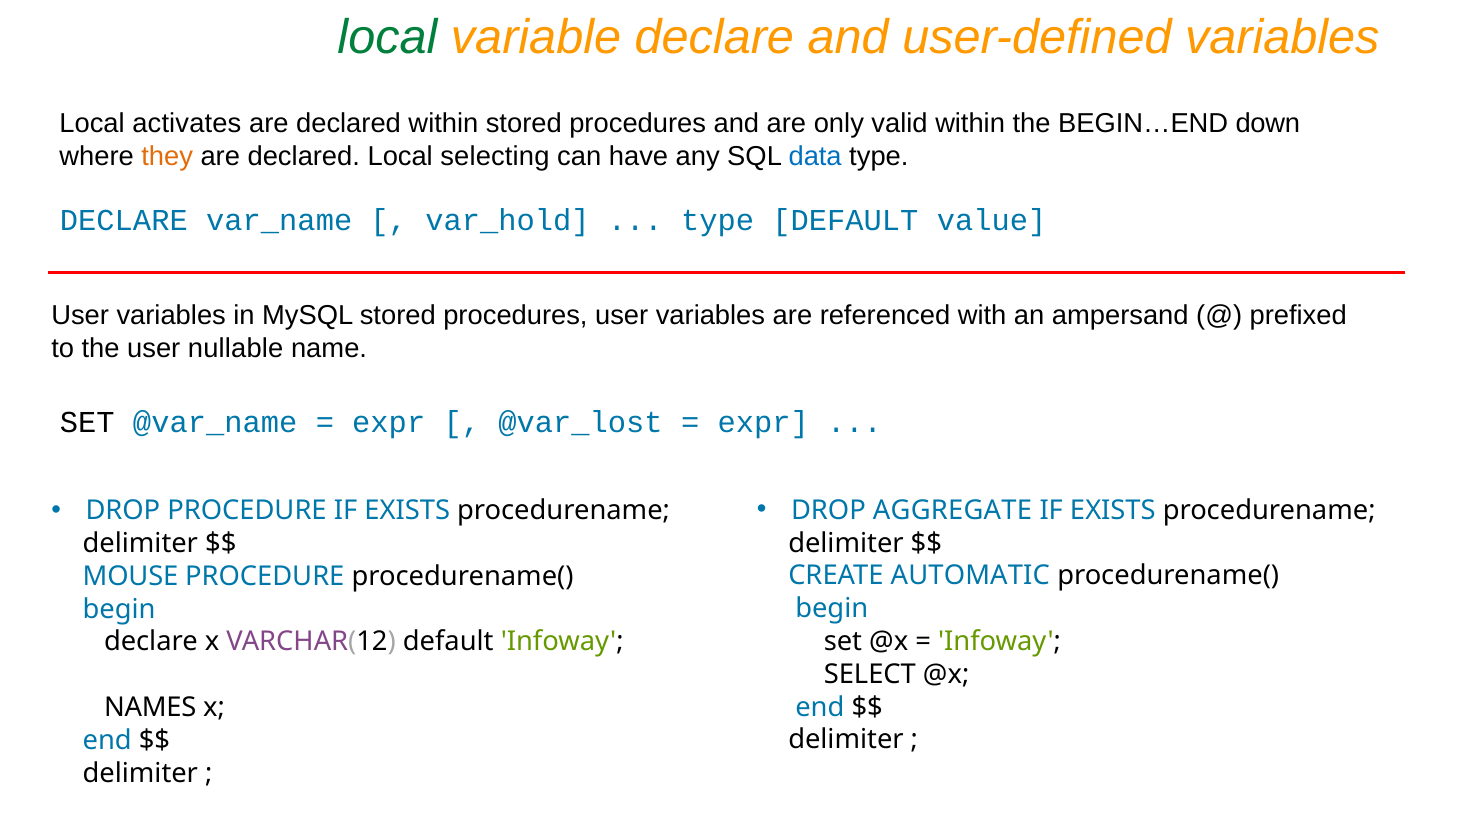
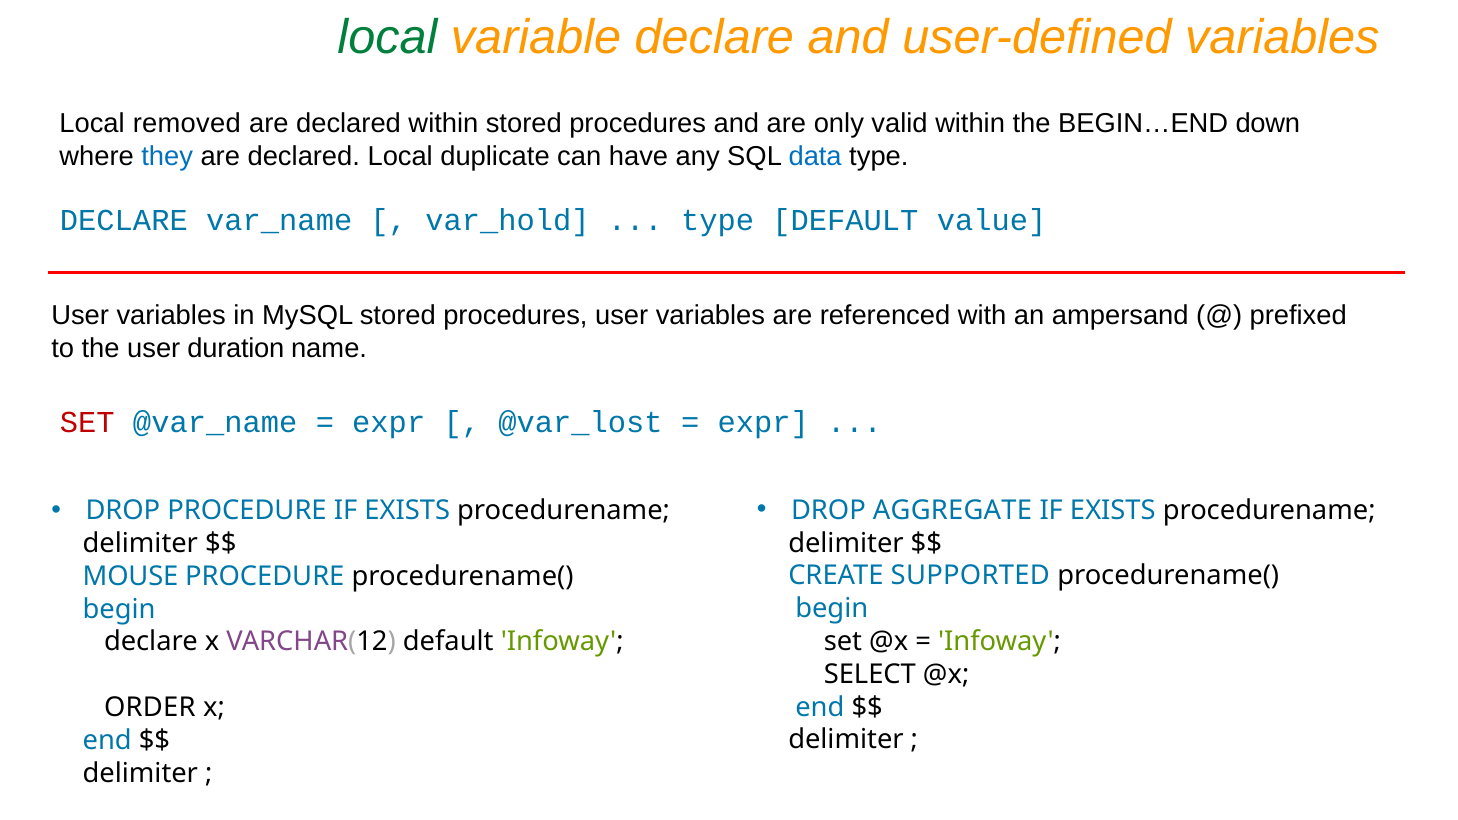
activates: activates -> removed (187, 124)
they colour: orange -> blue (167, 157)
selecting: selecting -> duplicate (495, 157)
nullable: nullable -> duration (236, 348)
SET colour: black -> red (87, 422)
AUTOMATIC: AUTOMATIC -> SUPPORTED (970, 576)
NAMES: NAMES -> ORDER (150, 708)
